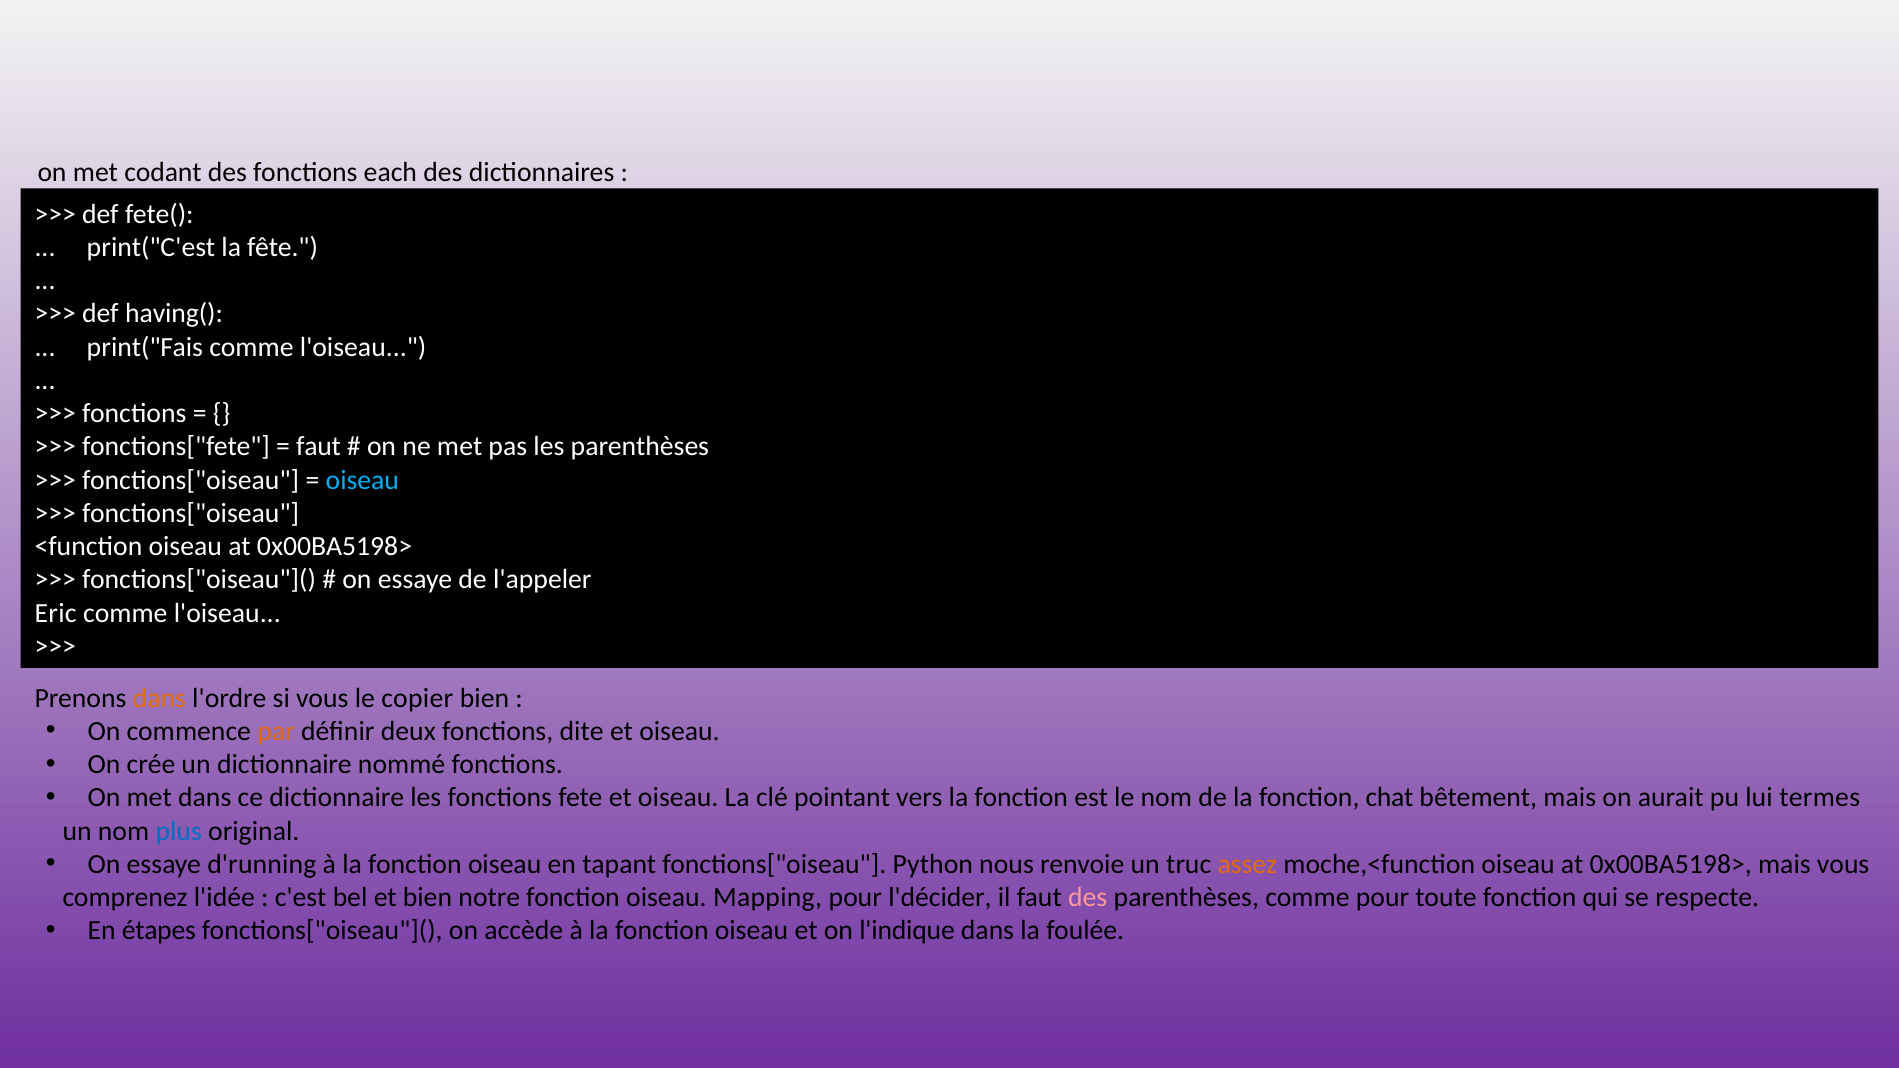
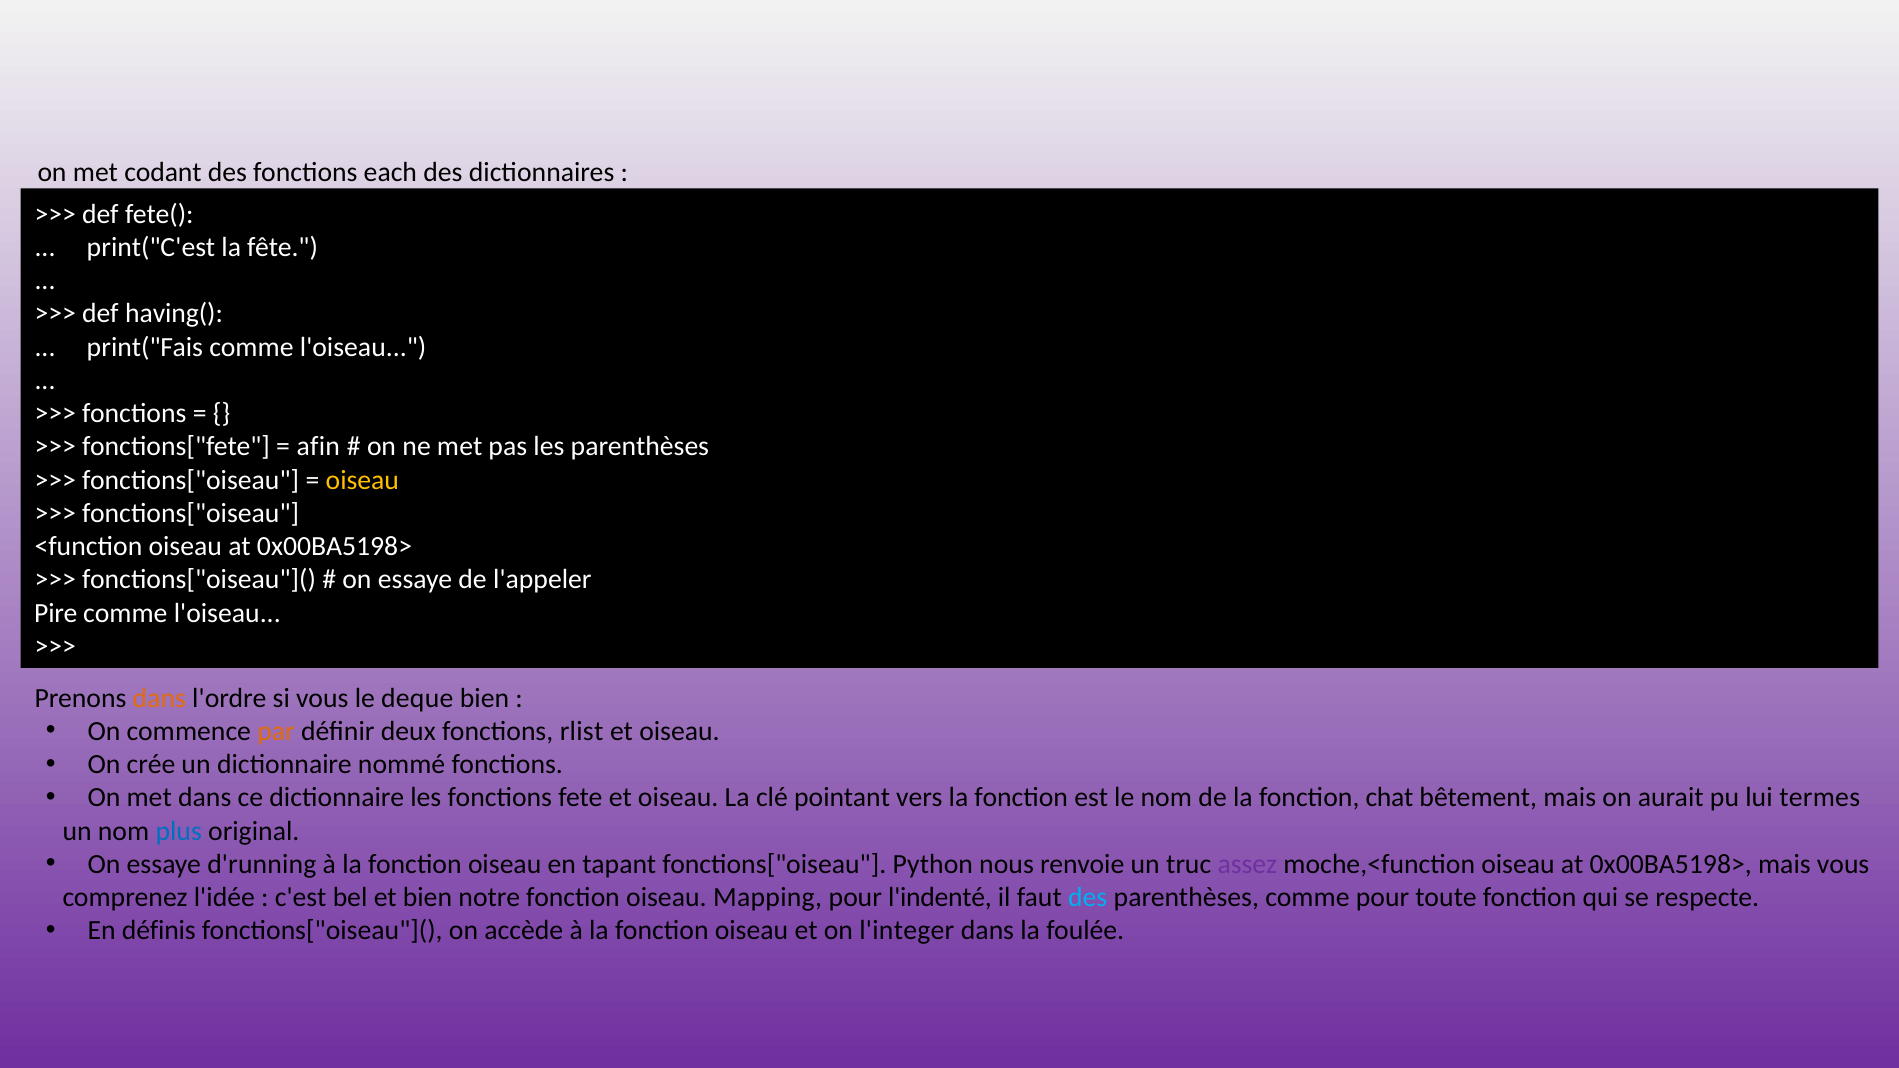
faut: faut -> afin (318, 447)
oiseau colour: light blue -> yellow (362, 480)
Eric: Eric -> Pire (56, 613)
copier: copier -> deque (417, 698)
dite: dite -> rlist (582, 731)
assez colour: orange -> purple (1247, 864)
l'décider: l'décider -> l'indenté (940, 898)
des colour: pink -> light blue (1088, 898)
étapes: étapes -> définis (159, 931)
l'indique: l'indique -> l'integer (907, 931)
